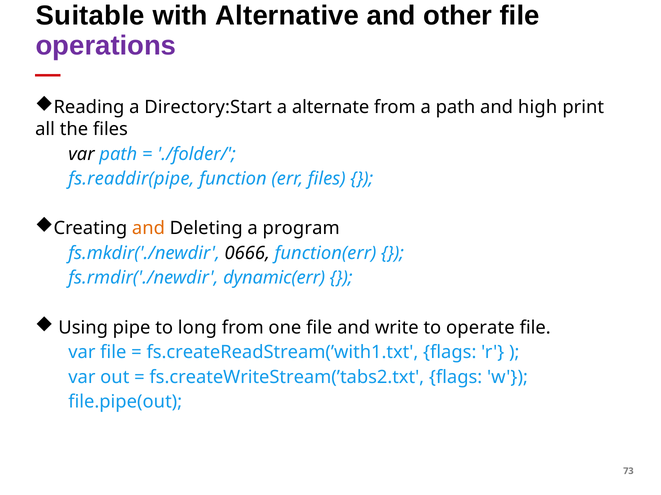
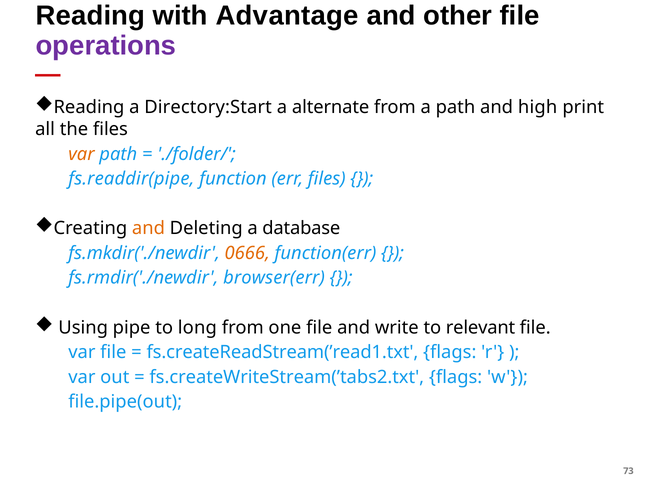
Suitable: Suitable -> Reading (90, 16)
Alternative: Alternative -> Advantage (287, 16)
var colour: black -> orange (81, 154)
program: program -> database (301, 229)
0666 colour: black -> orange (247, 254)
dynamic(err: dynamic(err -> browser(err (274, 278)
operate: operate -> relevant (481, 328)
fs.createReadStream(’with1.txt: fs.createReadStream(’with1.txt -> fs.createReadStream(’read1.txt (282, 353)
